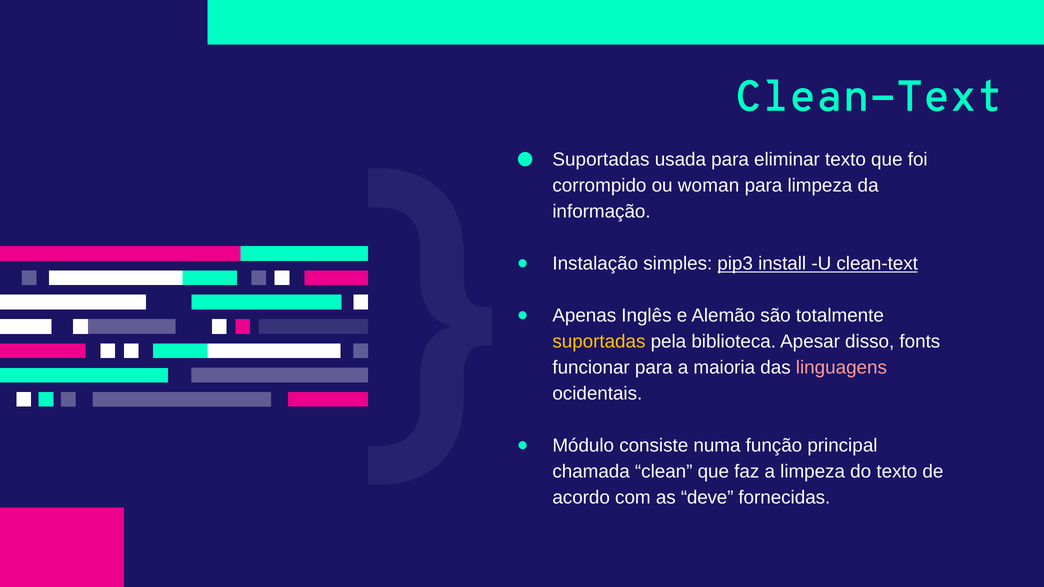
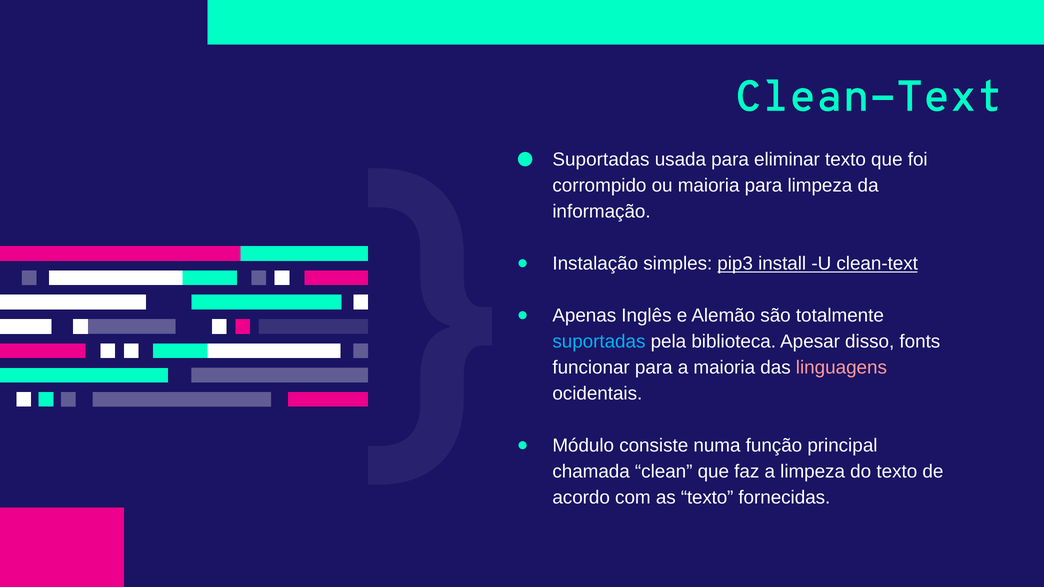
ou woman: woman -> maioria (709, 186)
suportadas colour: yellow -> light blue (599, 342)
as deve: deve -> texto (707, 498)
